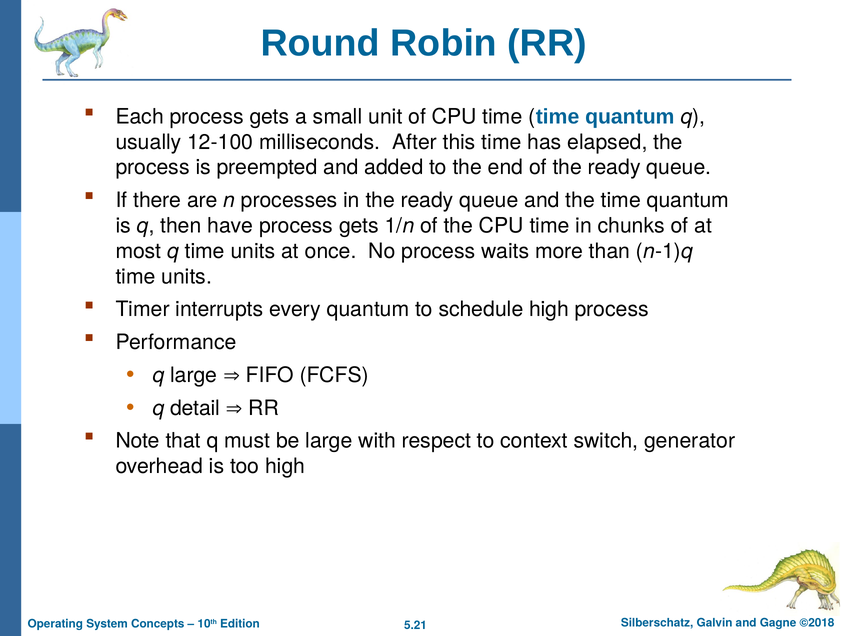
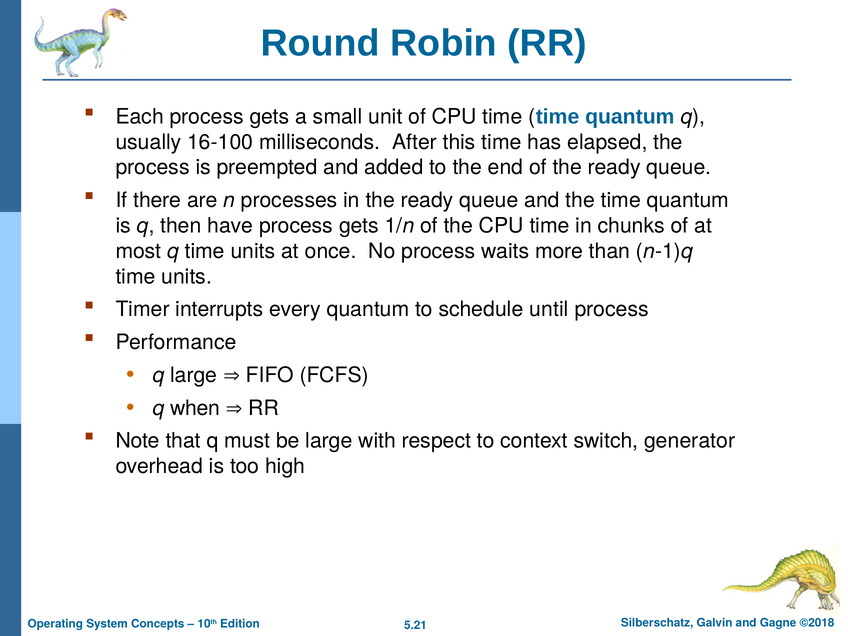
12-100: 12-100 -> 16-100 (220, 142)
schedule high: high -> until (549, 310)
detail: detail -> when (195, 408)
